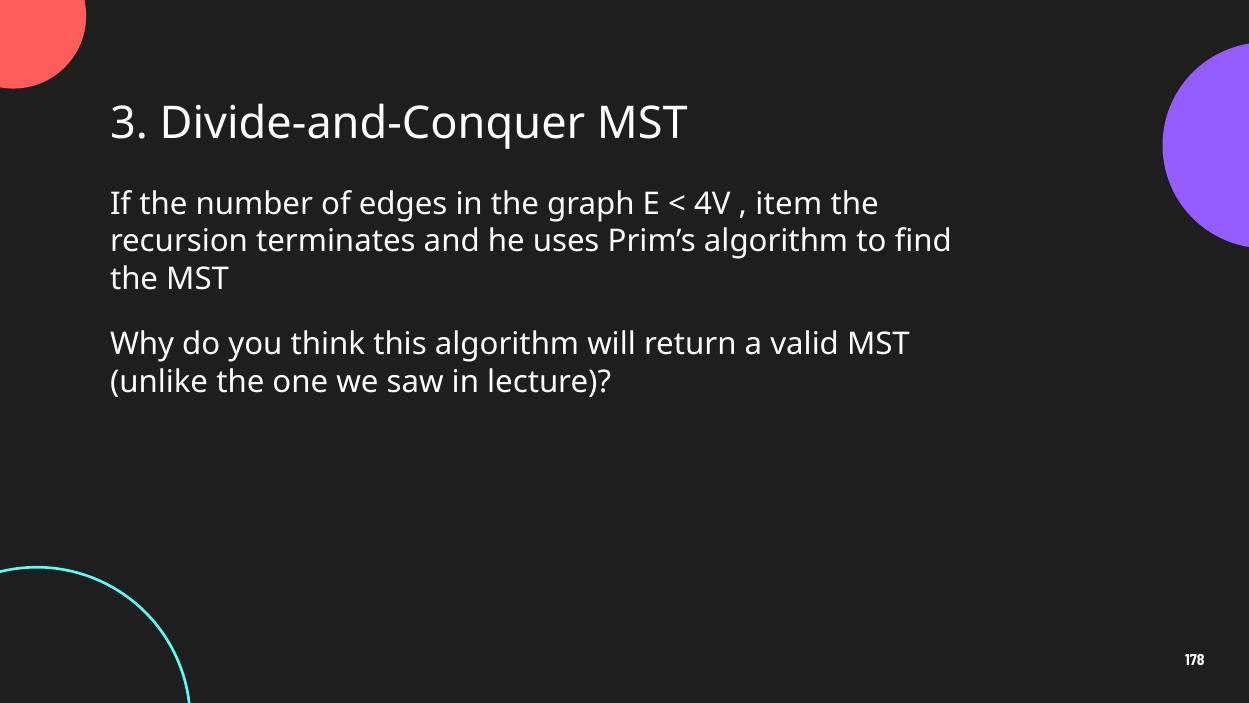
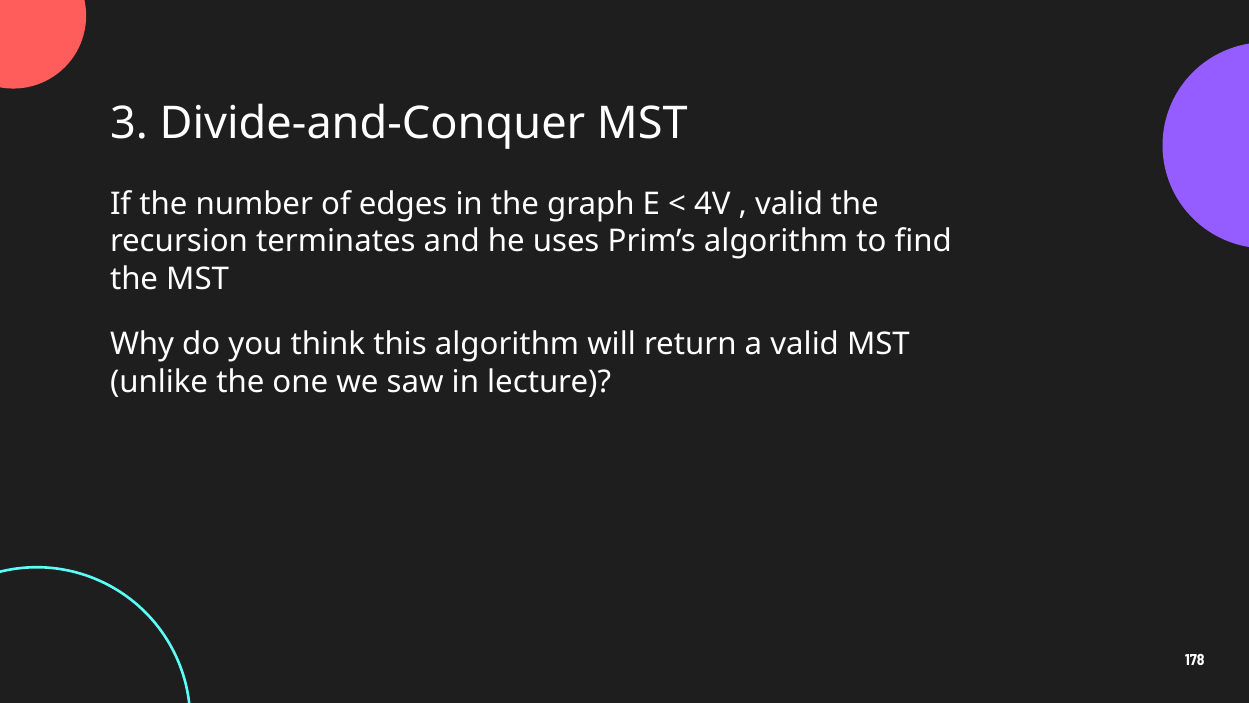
item: item -> valid (789, 204)
